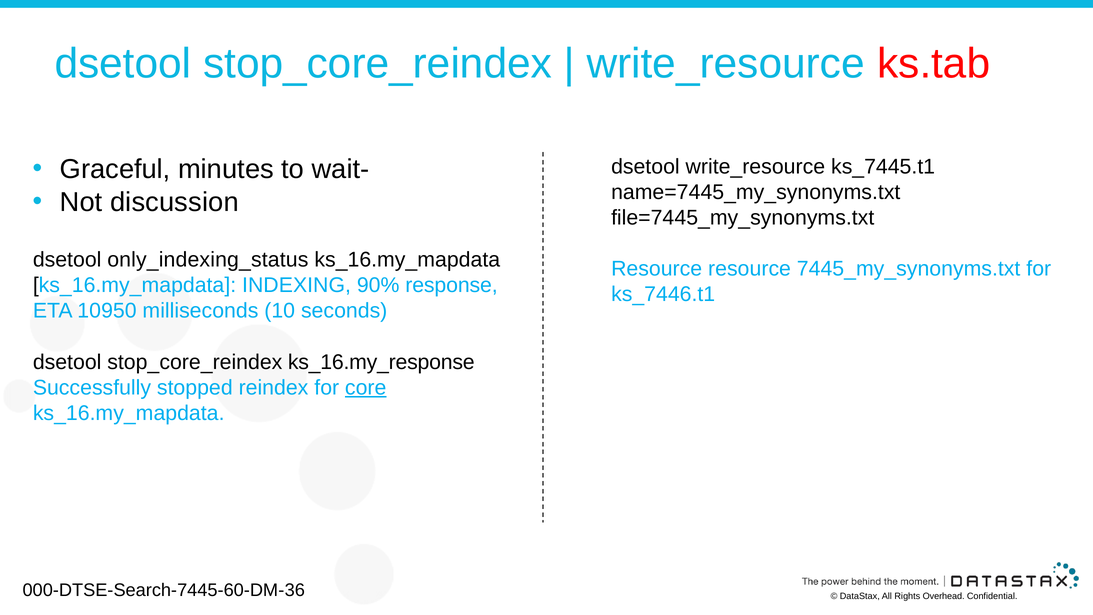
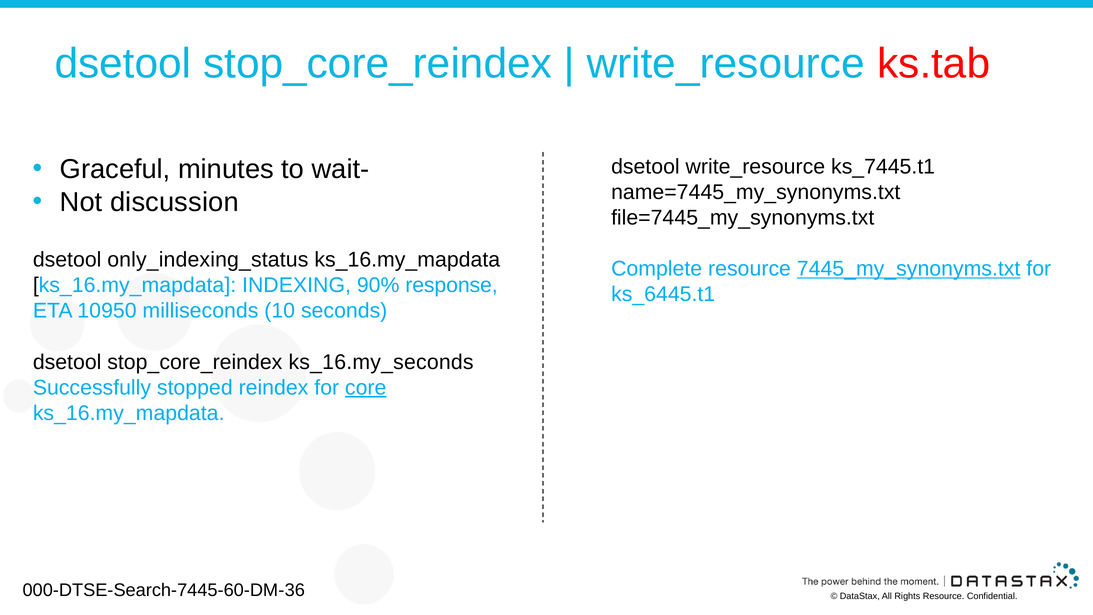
Resource: Resource -> Complete (657, 269)
7445_my_synonyms.txt underline: none -> present (909, 269)
ks_7446.t1: ks_7446.t1 -> ks_6445.t1 (663, 294)
ks_16.my_response: ks_16.my_response -> ks_16.my_seconds (381, 362)
Rights Overhead: Overhead -> Resource (944, 596)
